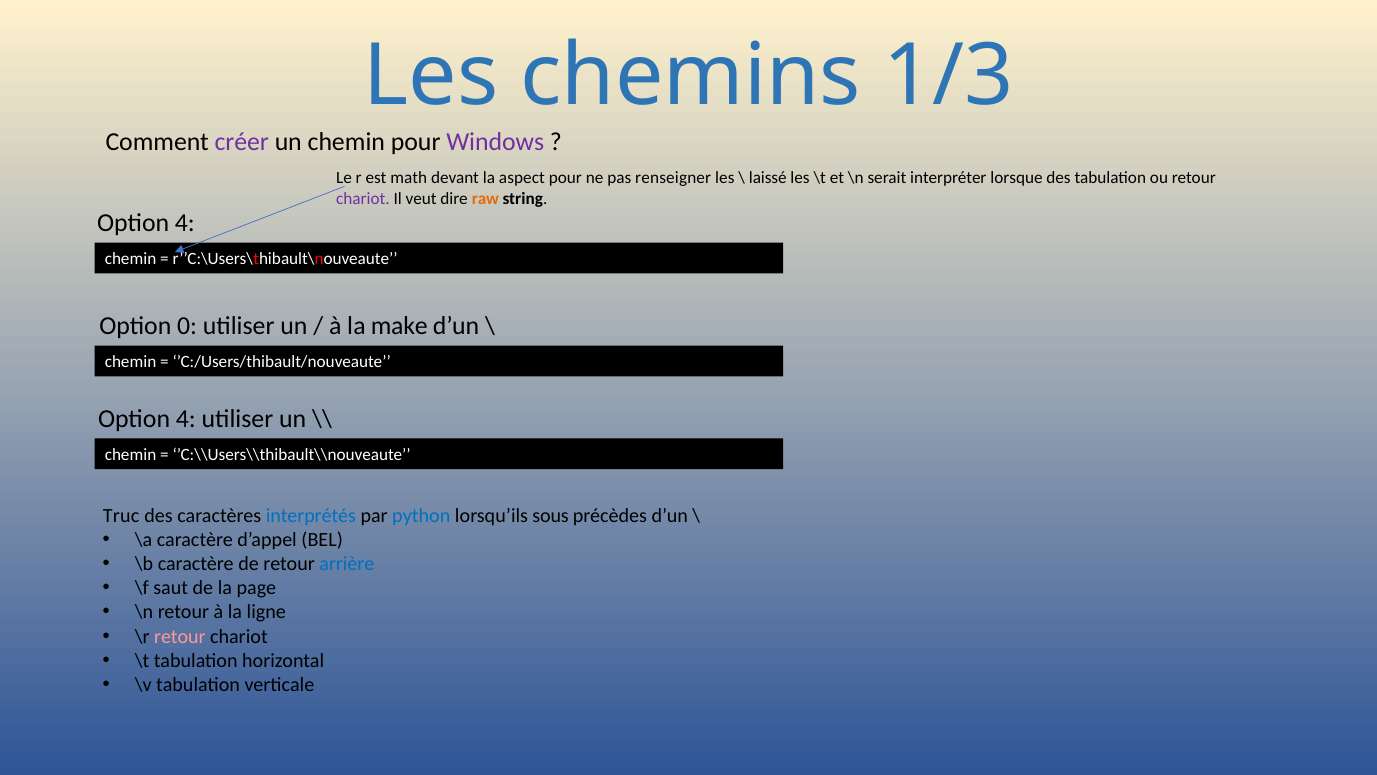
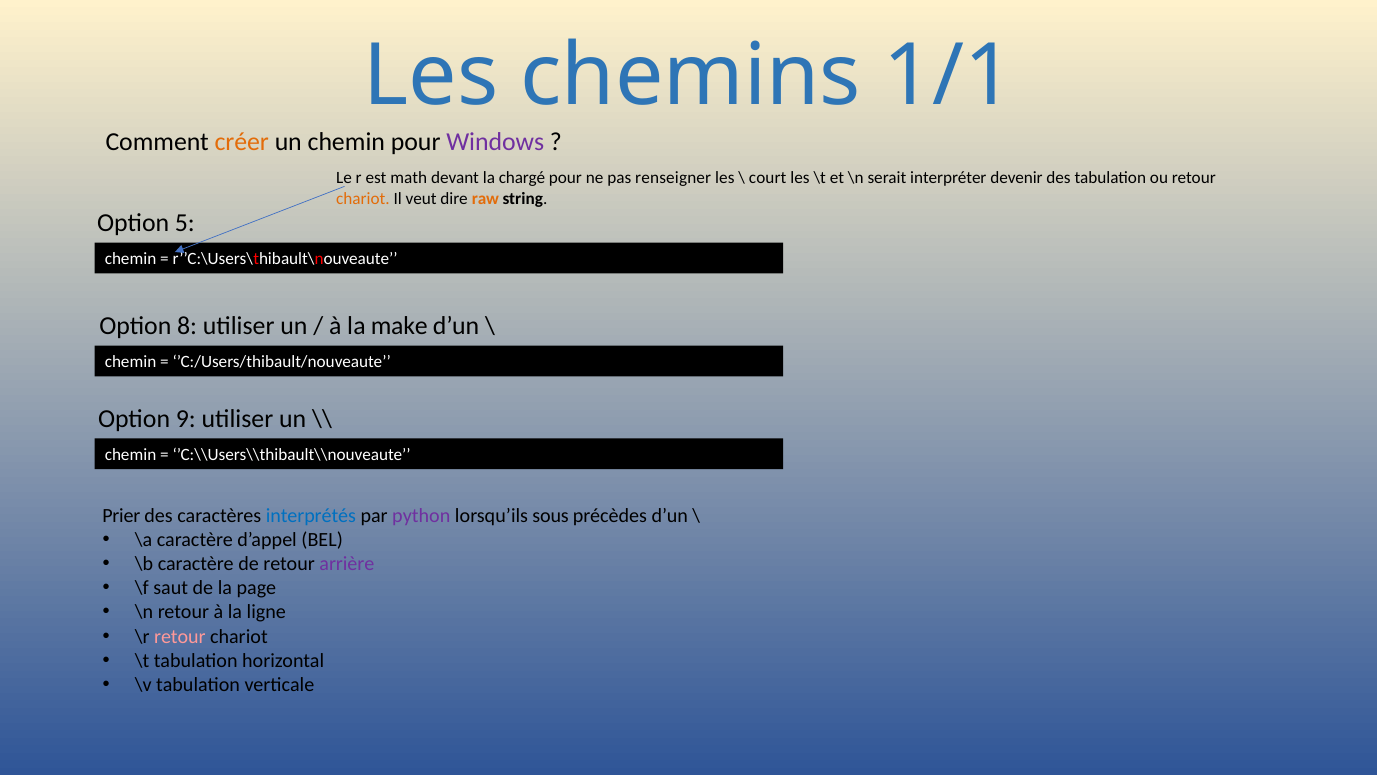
1/3: 1/3 -> 1/1 (948, 76)
créer colour: purple -> orange (242, 142)
aspect: aspect -> chargé (522, 178)
laissé: laissé -> court (768, 178)
lorsque: lorsque -> devenir (1017, 178)
chariot colour: purple -> orange (363, 199)
4: 4 -> 5 (185, 223)
0: 0 -> 8 (187, 326)
4: 4 -> 9 (186, 419)
Truc: Truc -> Prier (121, 516)
python colour: blue -> purple (421, 516)
arrière colour: blue -> purple (347, 564)
